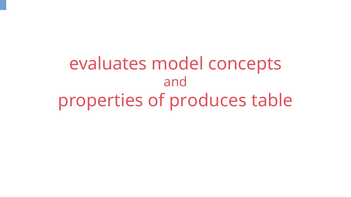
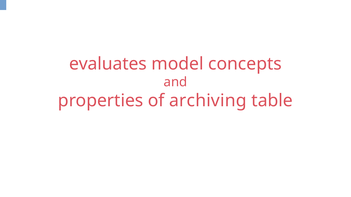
produces: produces -> archiving (208, 101)
